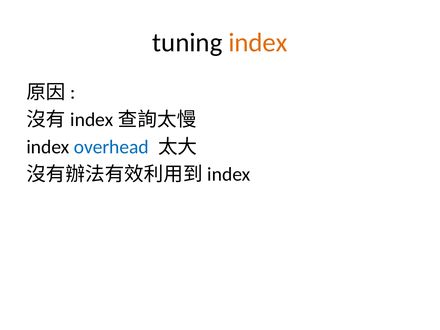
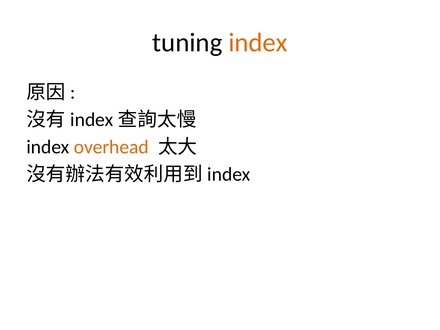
overhead colour: blue -> orange (111, 147)
